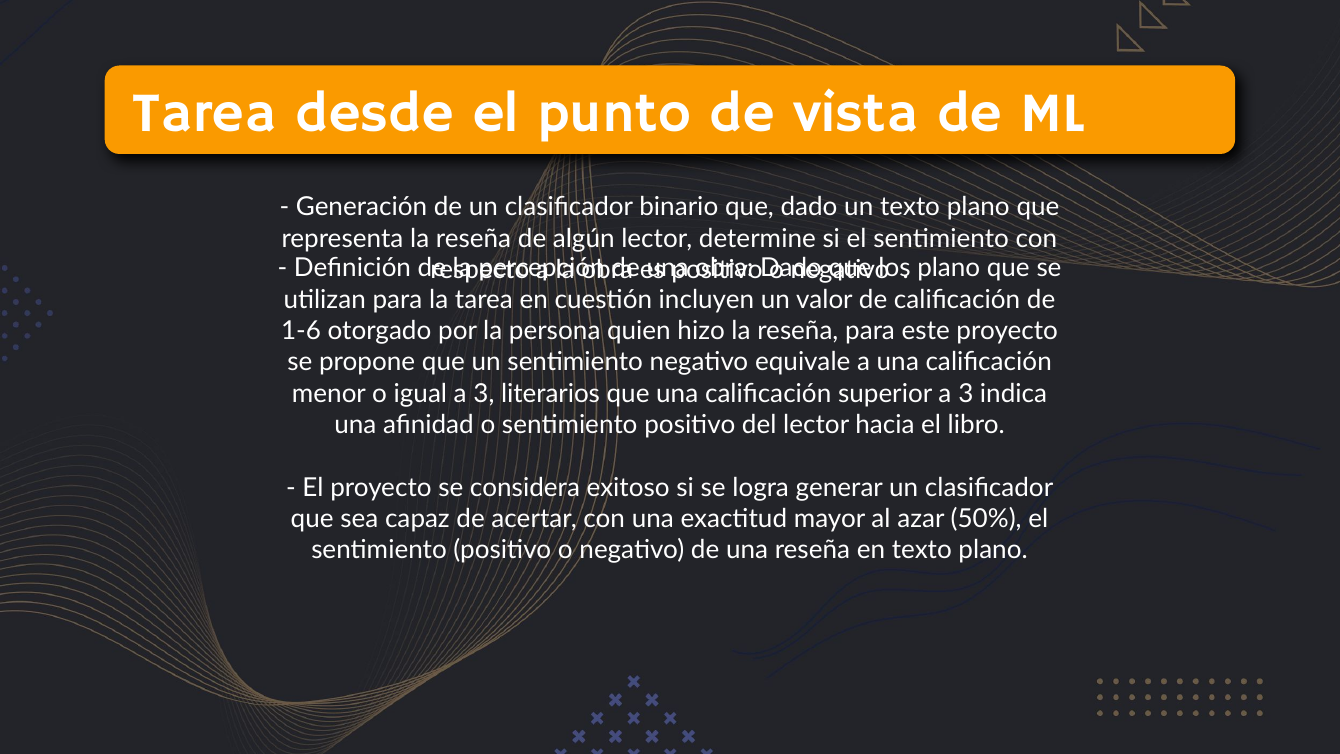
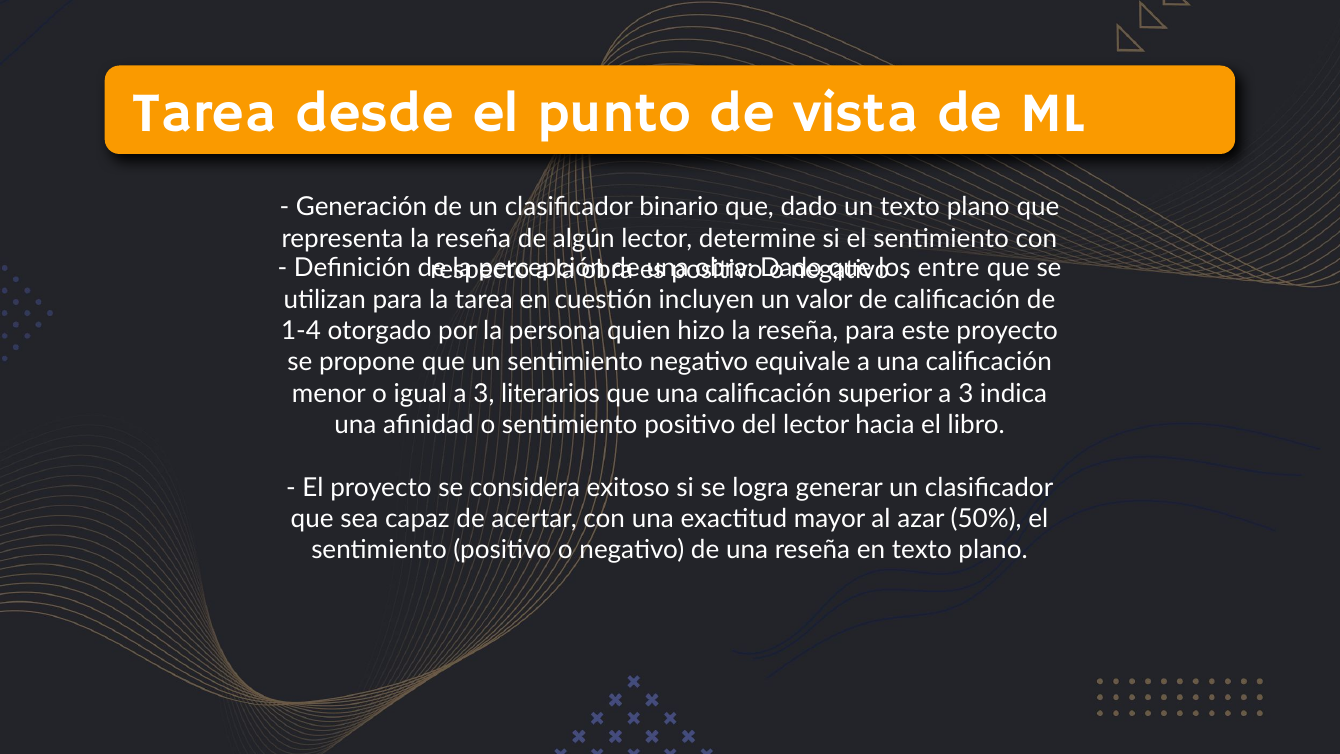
plano: plano -> entre (949, 268)
1-6: 1-6 -> 1-4 (301, 331)
